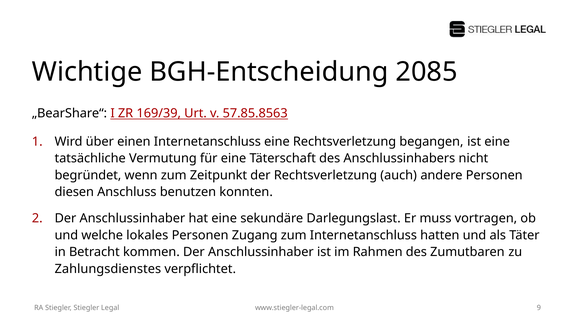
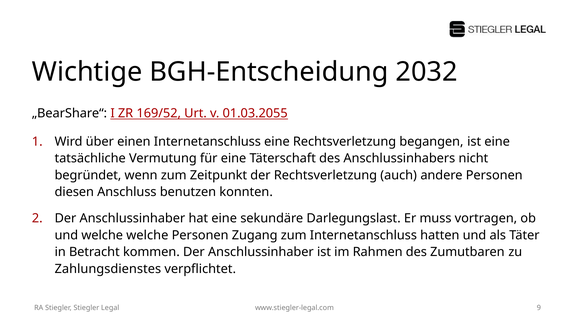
2085: 2085 -> 2032 (427, 72)
169/39: 169/39 -> 169/52 (159, 113)
57.85.8563: 57.85.8563 -> 01.03.2055 (255, 113)
welche lokales: lokales -> welche (147, 235)
